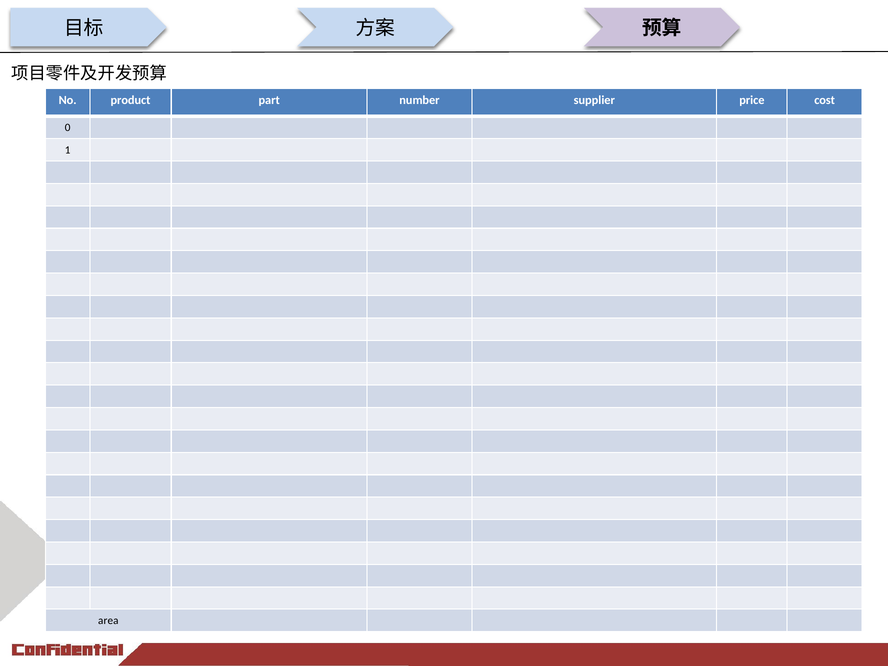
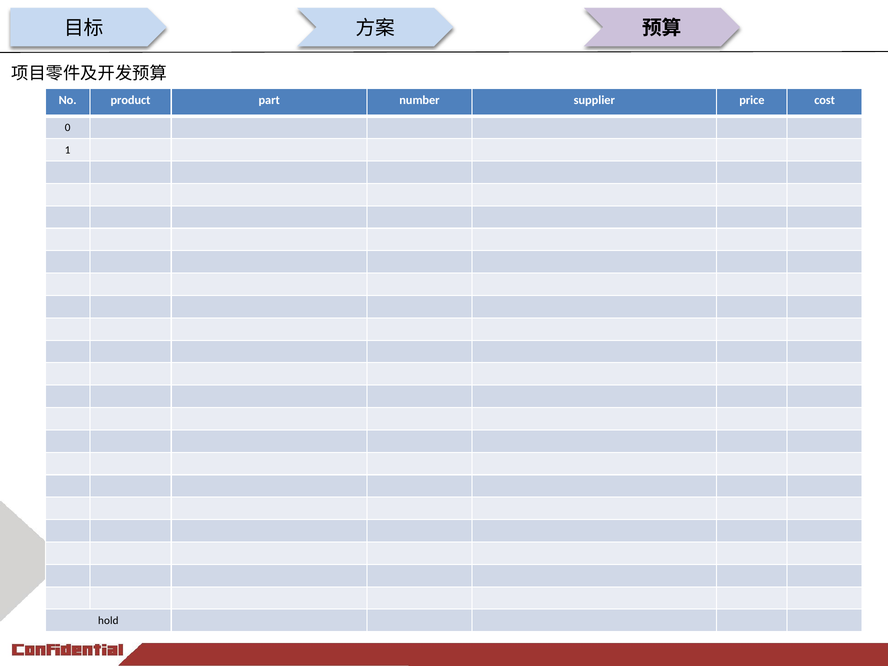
area: area -> hold (108, 621)
